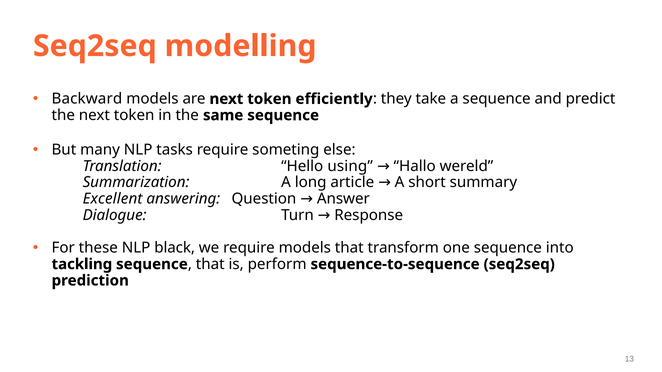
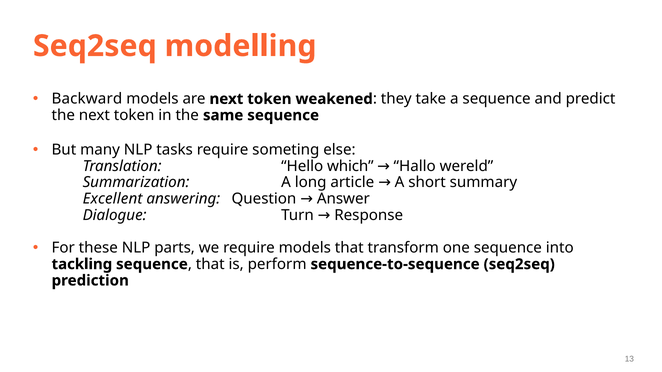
efficiently: efficiently -> weakened (334, 99)
using: using -> which (350, 166)
black: black -> parts (175, 248)
